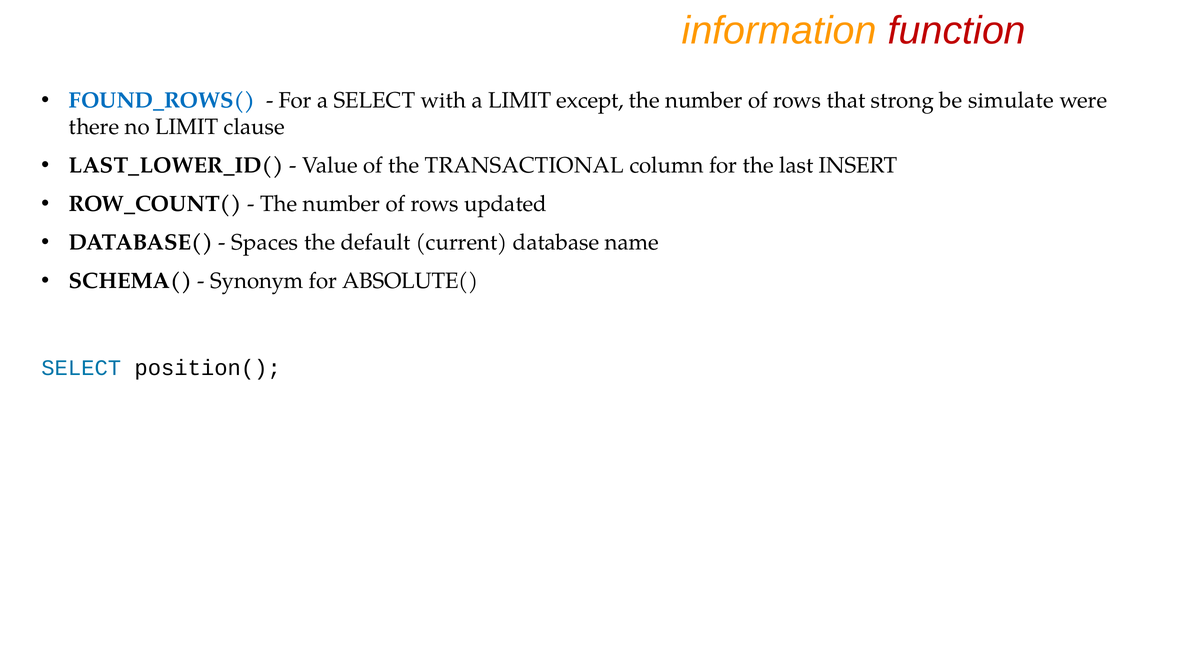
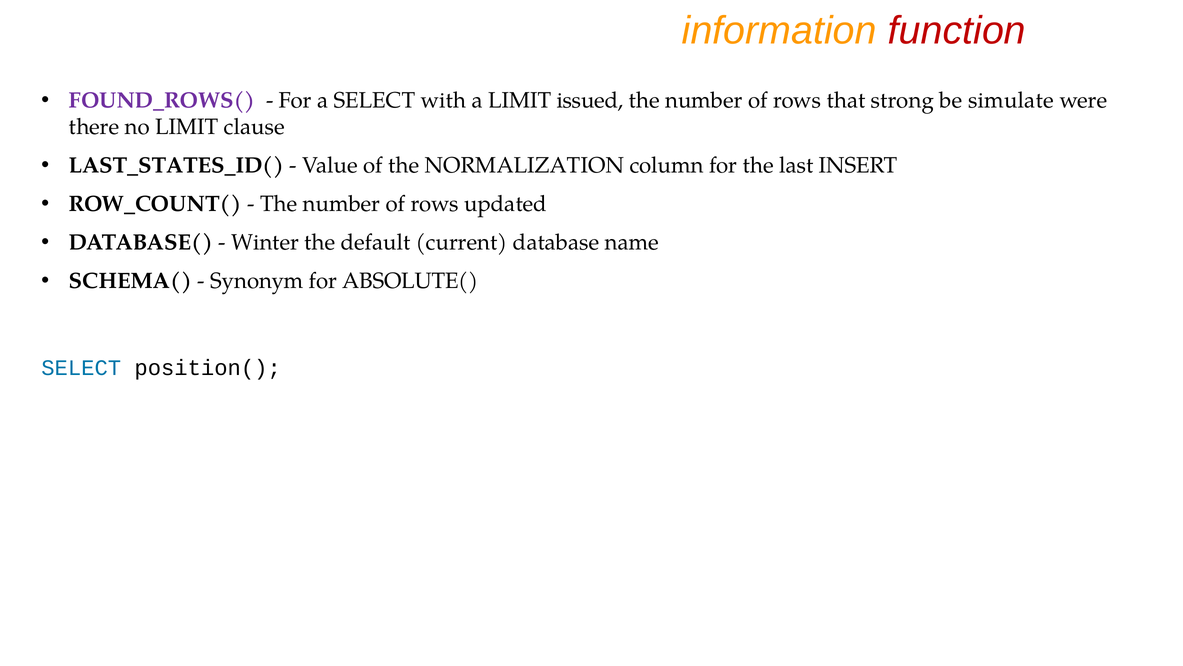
FOUND_ROWS( colour: blue -> purple (162, 100)
except: except -> issued (590, 100)
LAST_LOWER_ID(: LAST_LOWER_ID( -> LAST_STATES_ID( (176, 165)
TRANSACTIONAL: TRANSACTIONAL -> NORMALIZATION (524, 165)
Spaces: Spaces -> Winter (265, 242)
